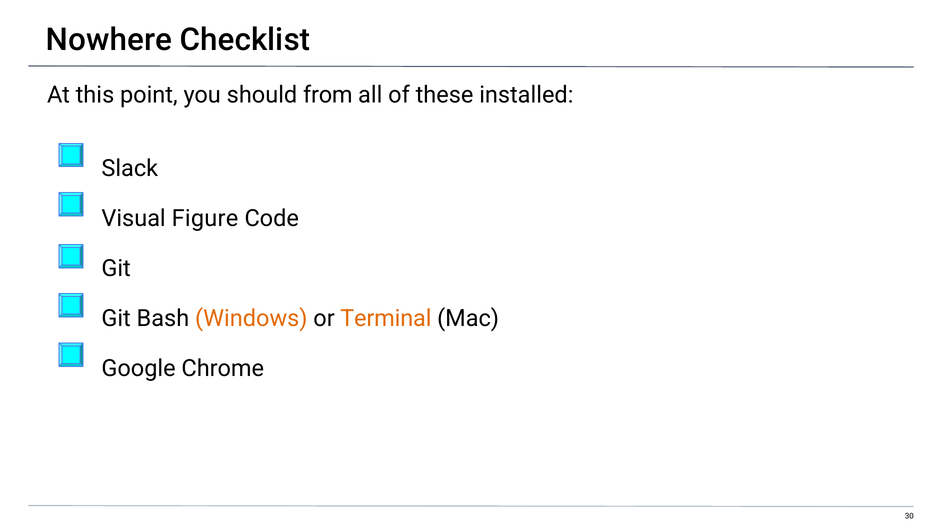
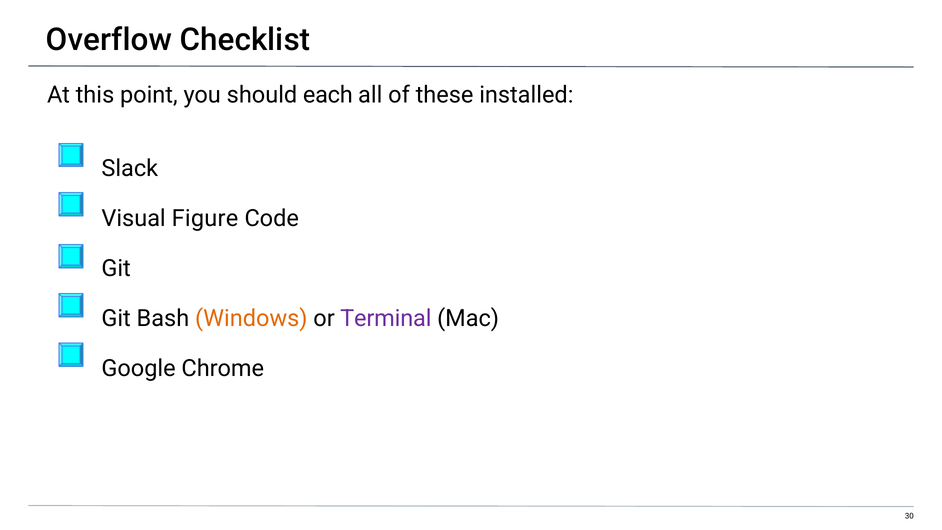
Nowhere: Nowhere -> Overflow (109, 40)
from: from -> each (328, 95)
Terminal colour: orange -> purple (386, 318)
